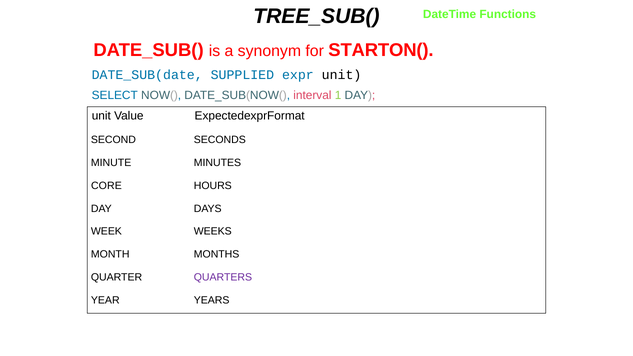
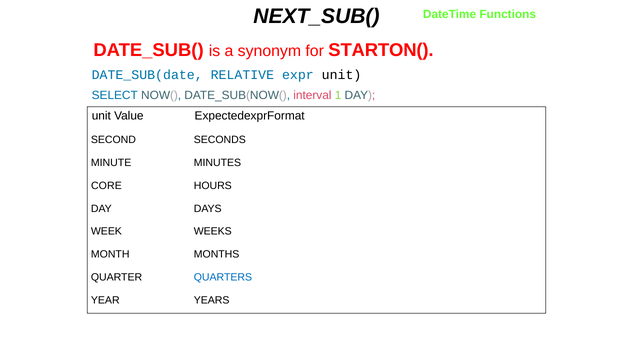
TREE_SUB(: TREE_SUB( -> NEXT_SUB( (316, 16)
SUPPLIED: SUPPLIED -> RELATIVE (242, 75)
QUARTERS colour: purple -> blue (223, 277)
